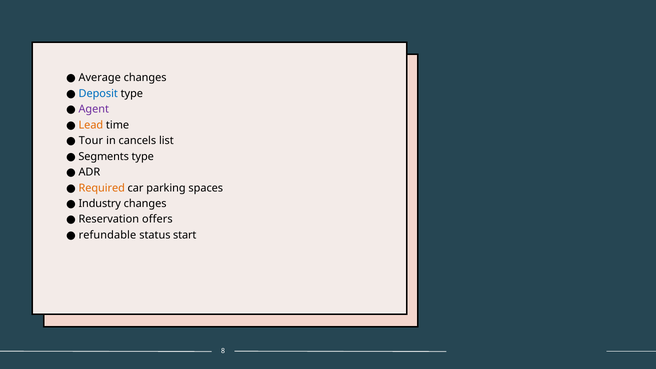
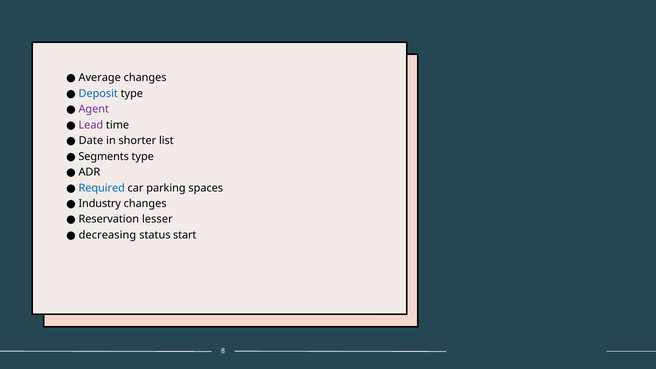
Lead colour: orange -> purple (91, 125)
Tour: Tour -> Date (91, 141)
cancels: cancels -> shorter (137, 141)
Required colour: orange -> blue (102, 188)
offers: offers -> lesser (157, 219)
refundable: refundable -> decreasing (107, 235)
